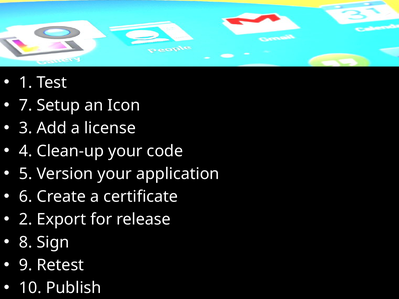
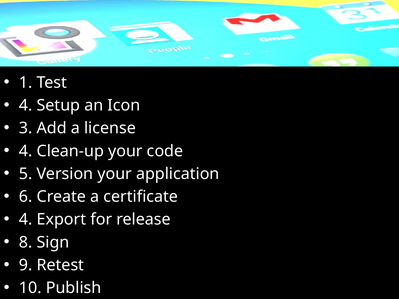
7: 7 -> 4 (26, 105)
2: 2 -> 4 (26, 220)
